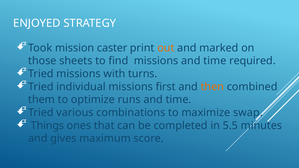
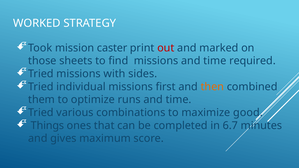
ENJOYED: ENJOYED -> WORKED (37, 23)
out colour: orange -> red (166, 48)
turns: turns -> sides (143, 74)
swap: swap -> good (248, 113)
5.5: 5.5 -> 6.7 (230, 126)
